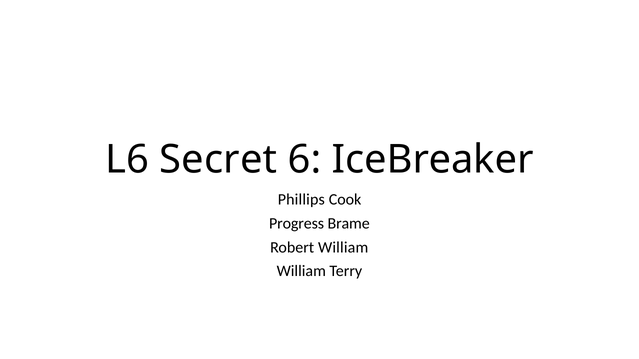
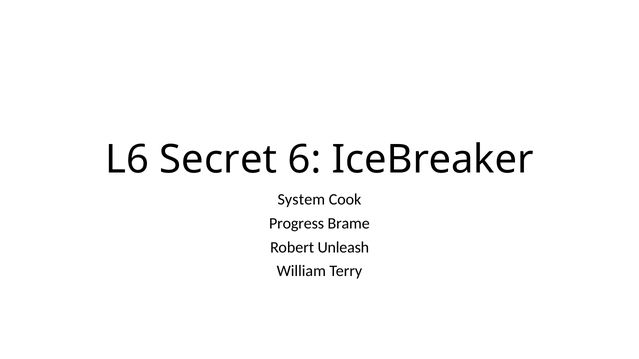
Phillips: Phillips -> System (301, 200)
Robert William: William -> Unleash (343, 248)
